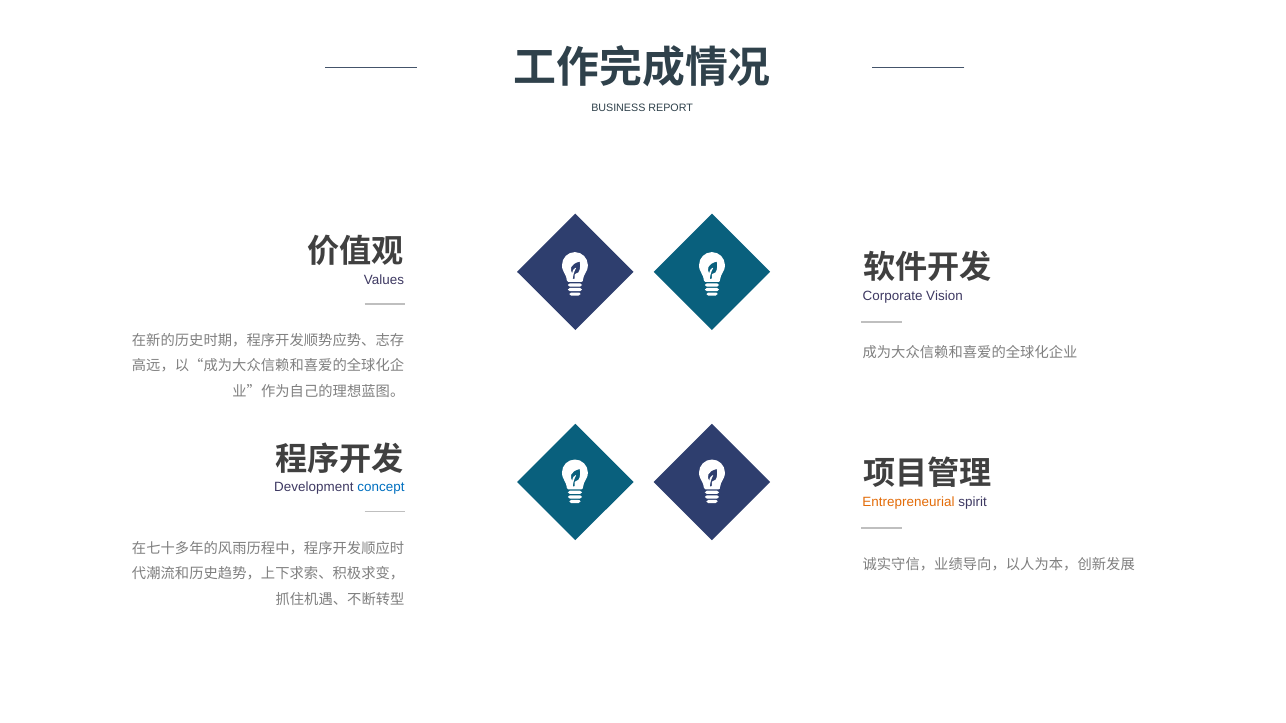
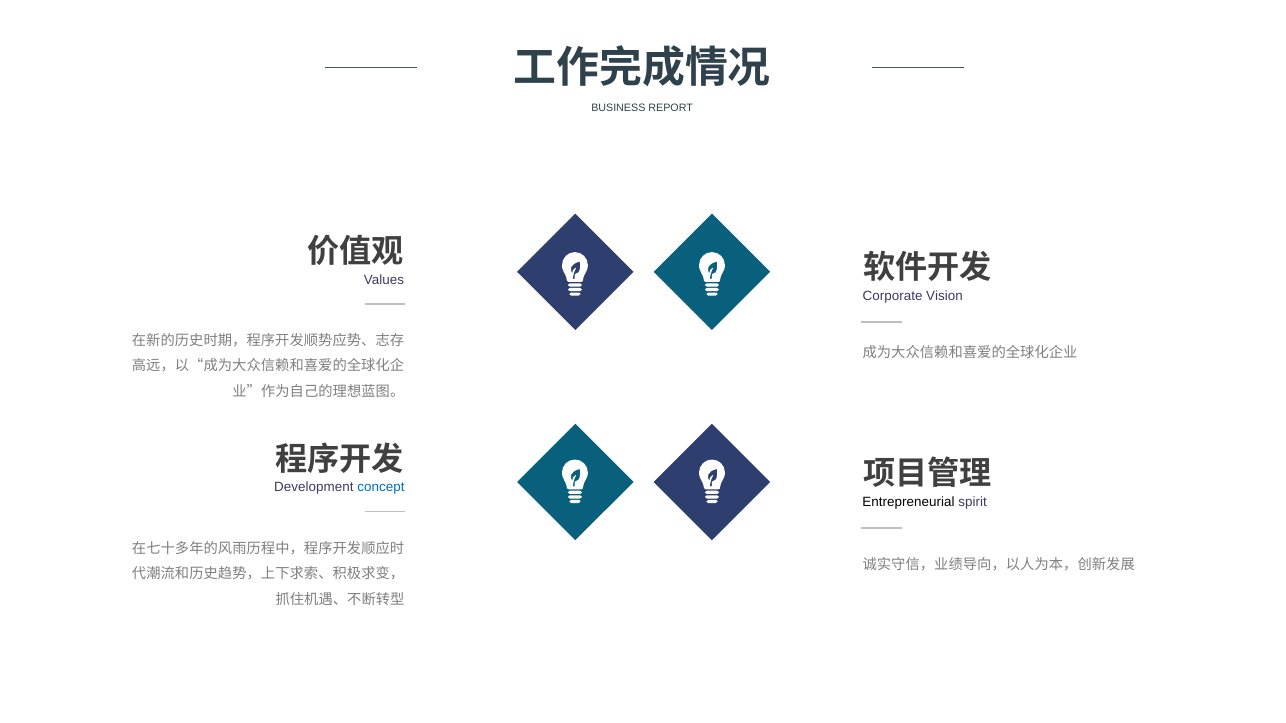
Entrepreneurial colour: orange -> black (908, 502)
